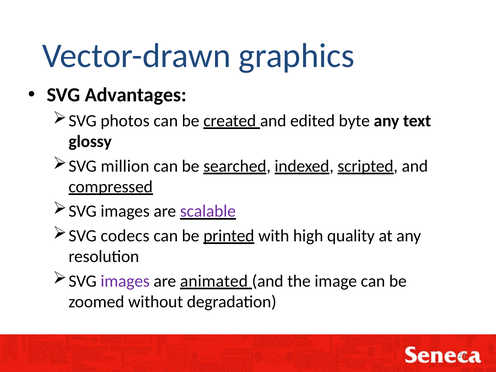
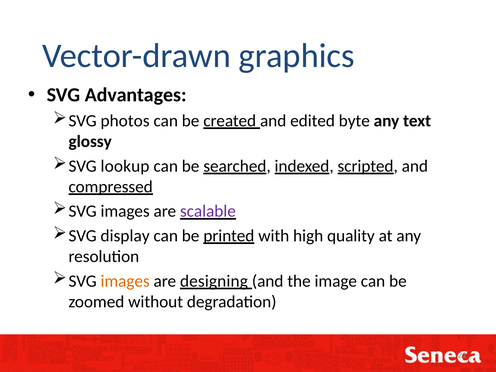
million: million -> lookup (125, 166)
codecs: codecs -> display (125, 236)
images colour: purple -> orange (125, 281)
animated: animated -> designing (214, 281)
